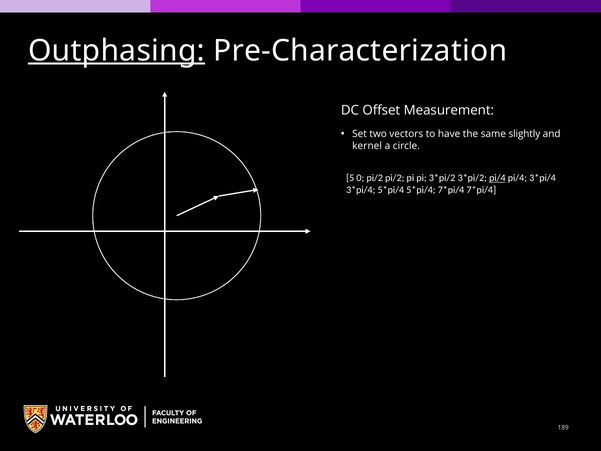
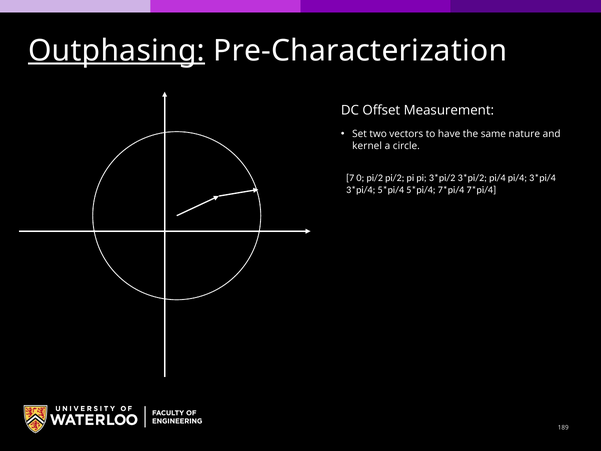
slightly: slightly -> nature (524, 134)
5: 5 -> 7 (350, 178)
pi/4 underline: present -> none (497, 178)
